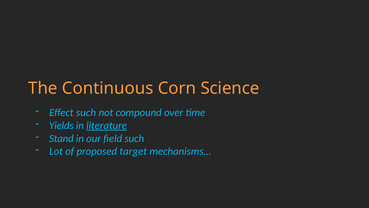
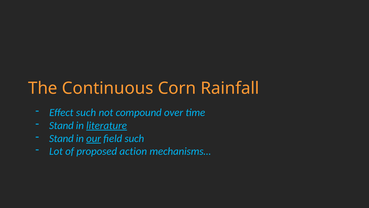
Science: Science -> Rainfall (230, 88)
Yields: Yields -> Stand (61, 125)
our underline: none -> present (94, 138)
target: target -> action (133, 151)
